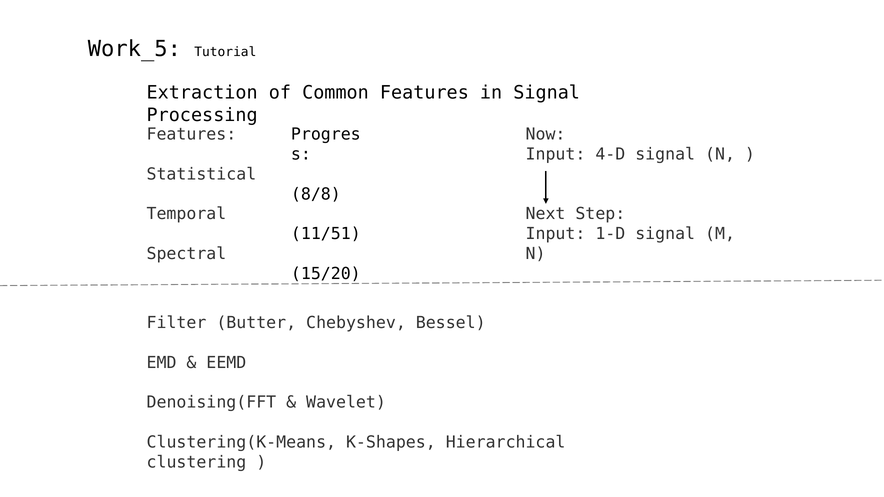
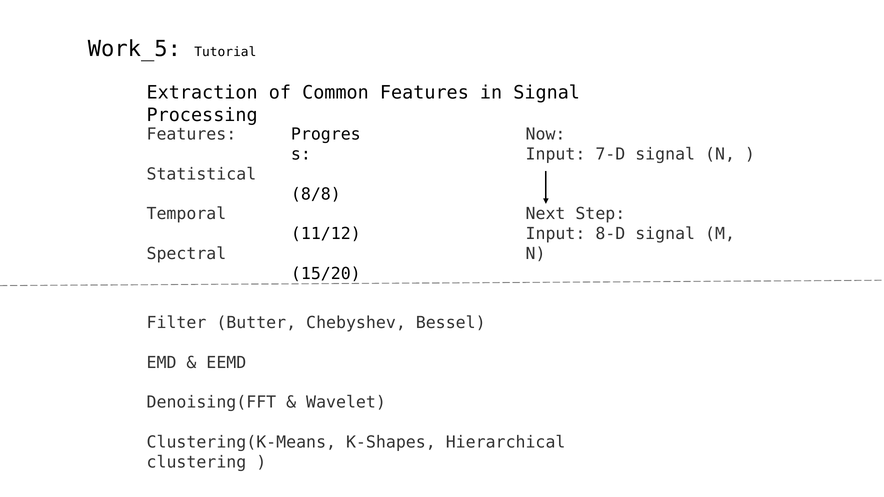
4-D: 4-D -> 7-D (610, 154)
11/51: 11/51 -> 11/12 (326, 234)
1-D: 1-D -> 8-D (610, 234)
